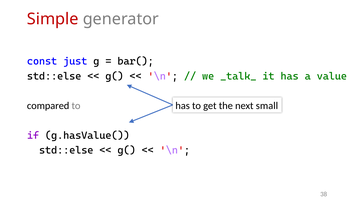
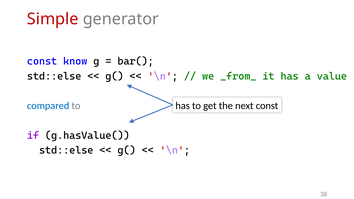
just: just -> know (75, 61)
_talk_: _talk_ -> _from_ (238, 76)
next small: small -> const (267, 106)
compared colour: black -> blue (48, 106)
